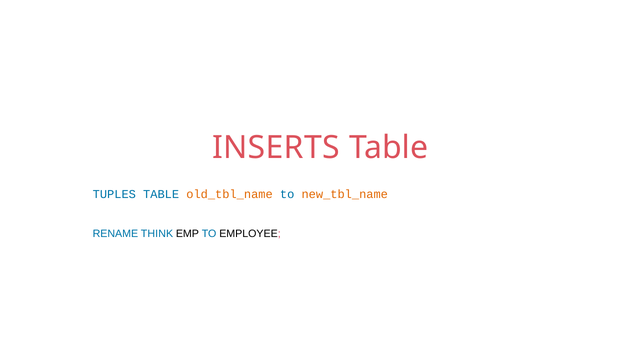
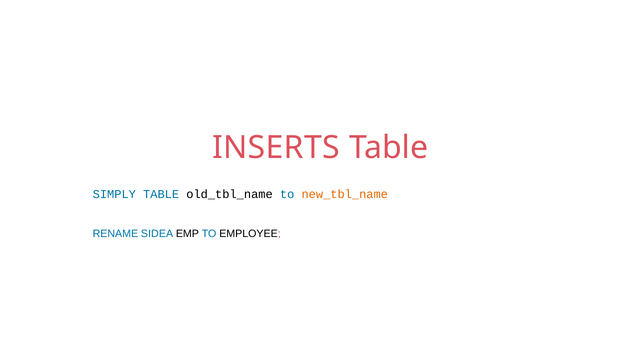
TUPLES: TUPLES -> SIMPLY (114, 194)
old_tbl_name colour: orange -> black (230, 194)
THINK: THINK -> SIDEA (157, 234)
